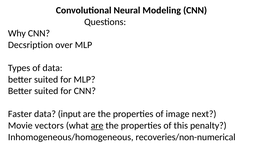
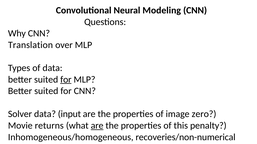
Decsription: Decsription -> Translation (30, 45)
for underline: none -> present (66, 80)
Faster: Faster -> Solver (20, 114)
next: next -> zero (204, 114)
vectors: vectors -> returns (49, 126)
